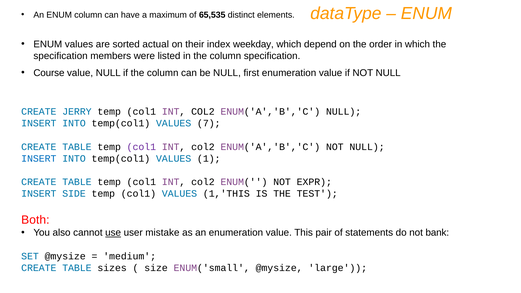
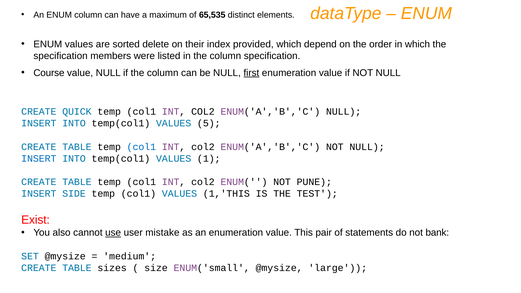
actual: actual -> delete (156, 44)
weekday: weekday -> provided (253, 44)
first underline: none -> present (251, 73)
JERRY: JERRY -> QUICK (77, 112)
7: 7 -> 5 (209, 123)
col1 colour: purple -> blue (141, 147)
EXPR: EXPR -> PUNE (314, 182)
Both: Both -> Exist (36, 220)
